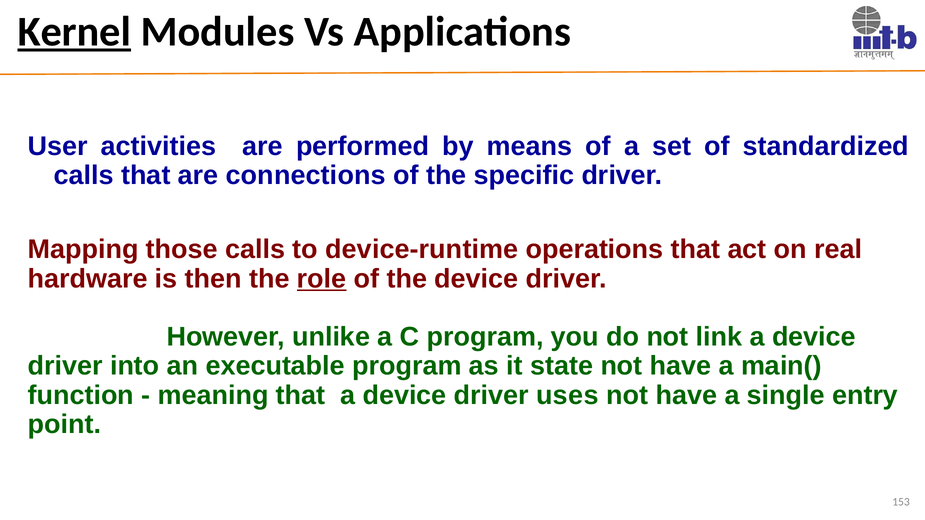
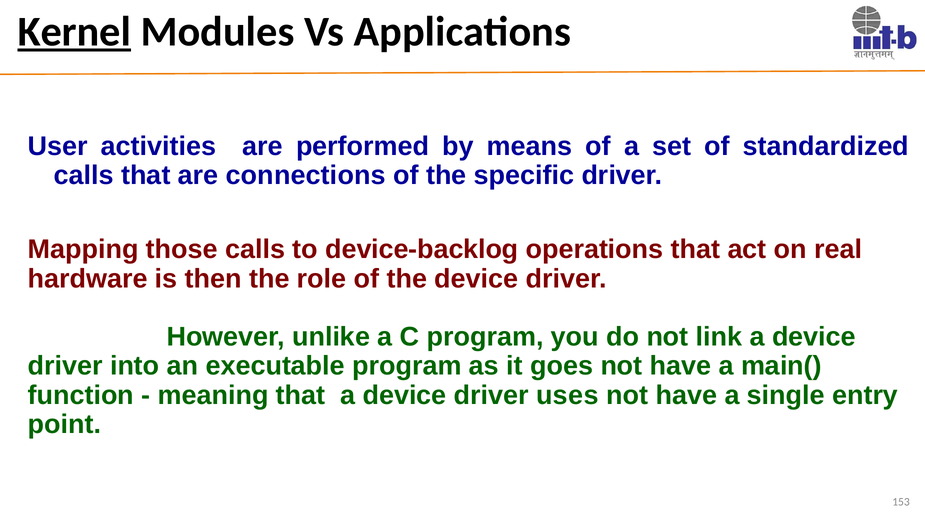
device-runtime: device-runtime -> device-backlog (422, 250)
role underline: present -> none (322, 279)
state: state -> goes (562, 366)
